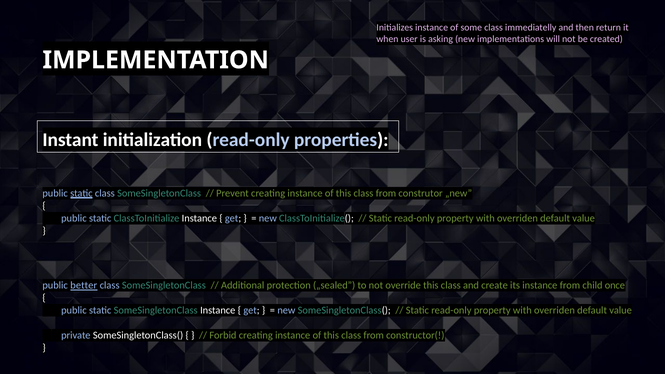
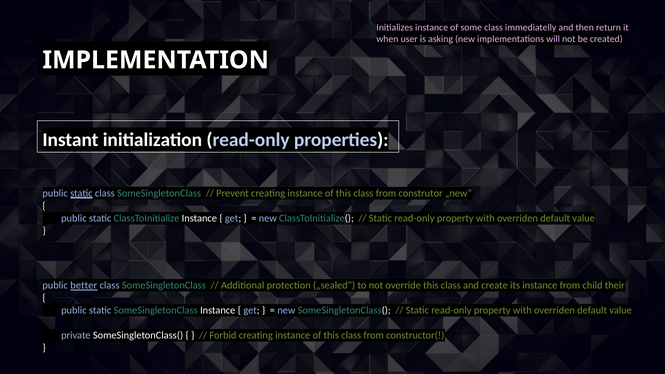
once: once -> their (615, 285)
